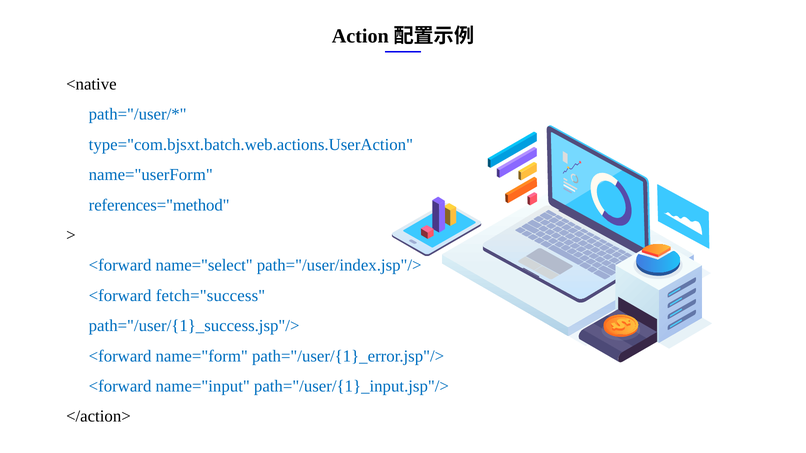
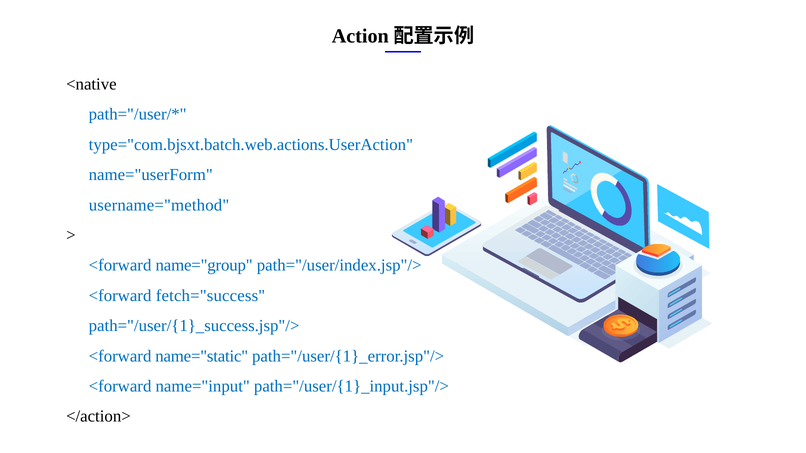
references="method: references="method -> username="method (159, 205)
name="select: name="select -> name="group (204, 266)
name="form: name="form -> name="static (202, 356)
